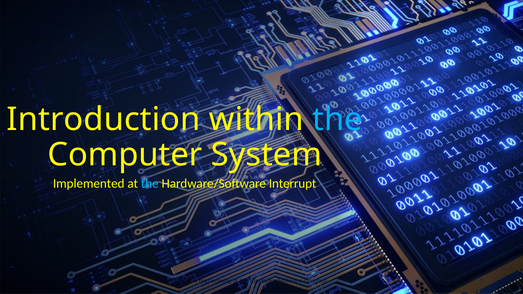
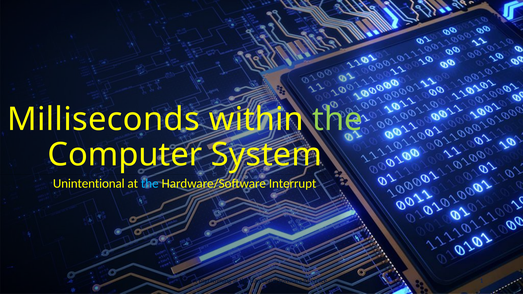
Introduction: Introduction -> Milliseconds (103, 120)
the colour: light blue -> light green (337, 120)
Implemented: Implemented -> Unintentional (89, 184)
